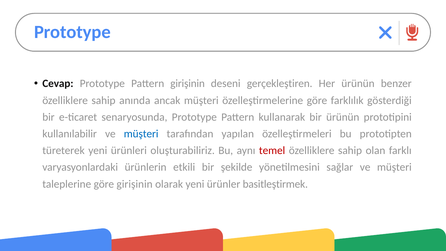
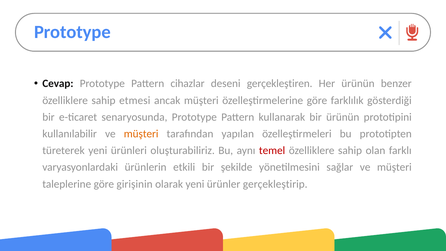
Pattern girişinin: girişinin -> cihazlar (188, 84)
anında: anında -> etmesi (135, 100)
müşteri colour: blue -> orange (141, 134)
basitleştirmek: basitleştirmek -> gerçekleştirip (275, 184)
